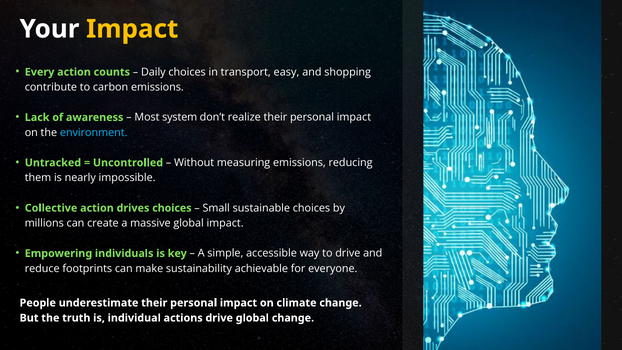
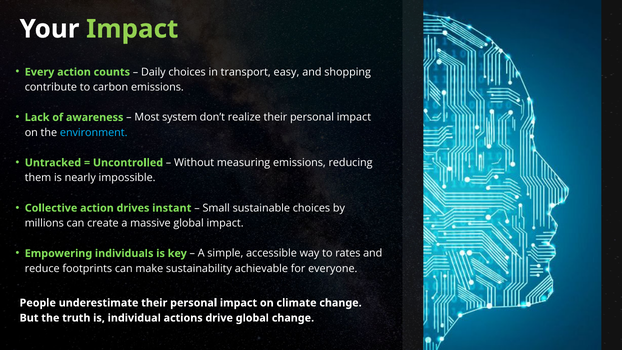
Impact colour: yellow -> light green (132, 29)
drives choices: choices -> instant (172, 208)
to drive: drive -> rates (348, 253)
